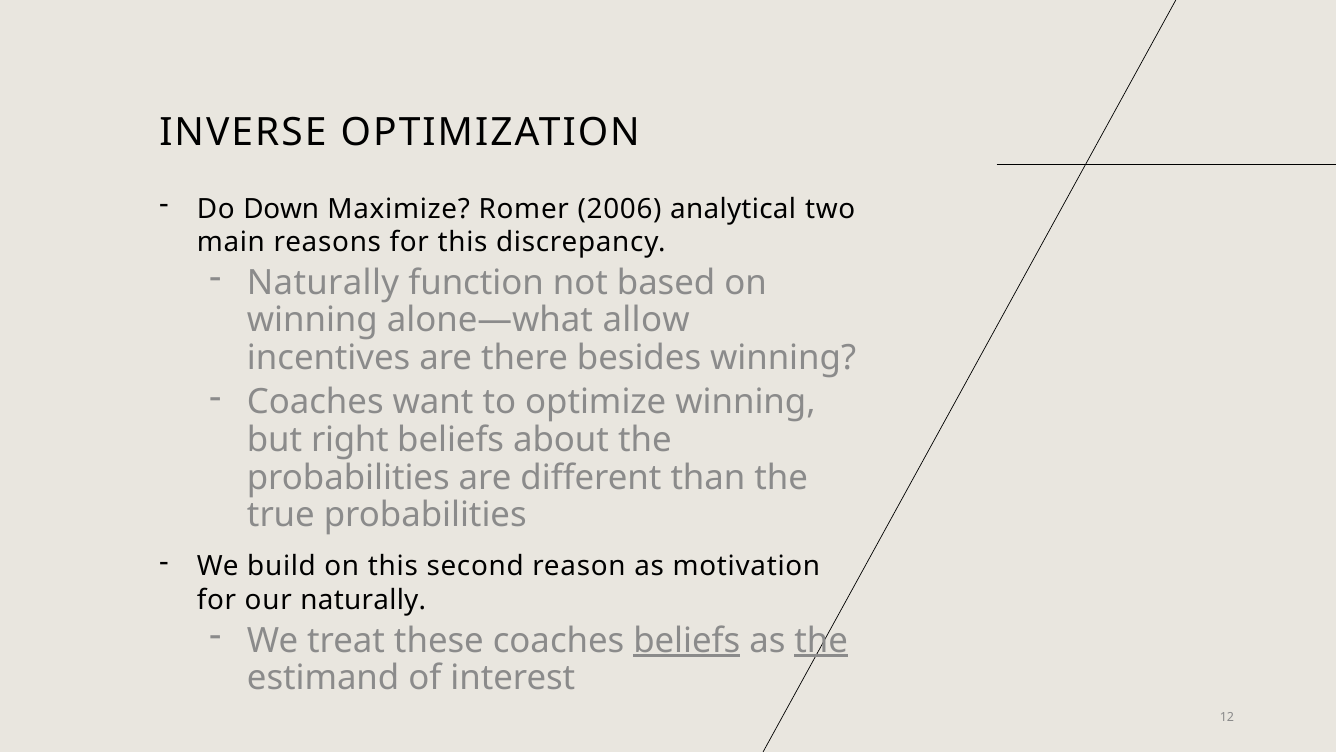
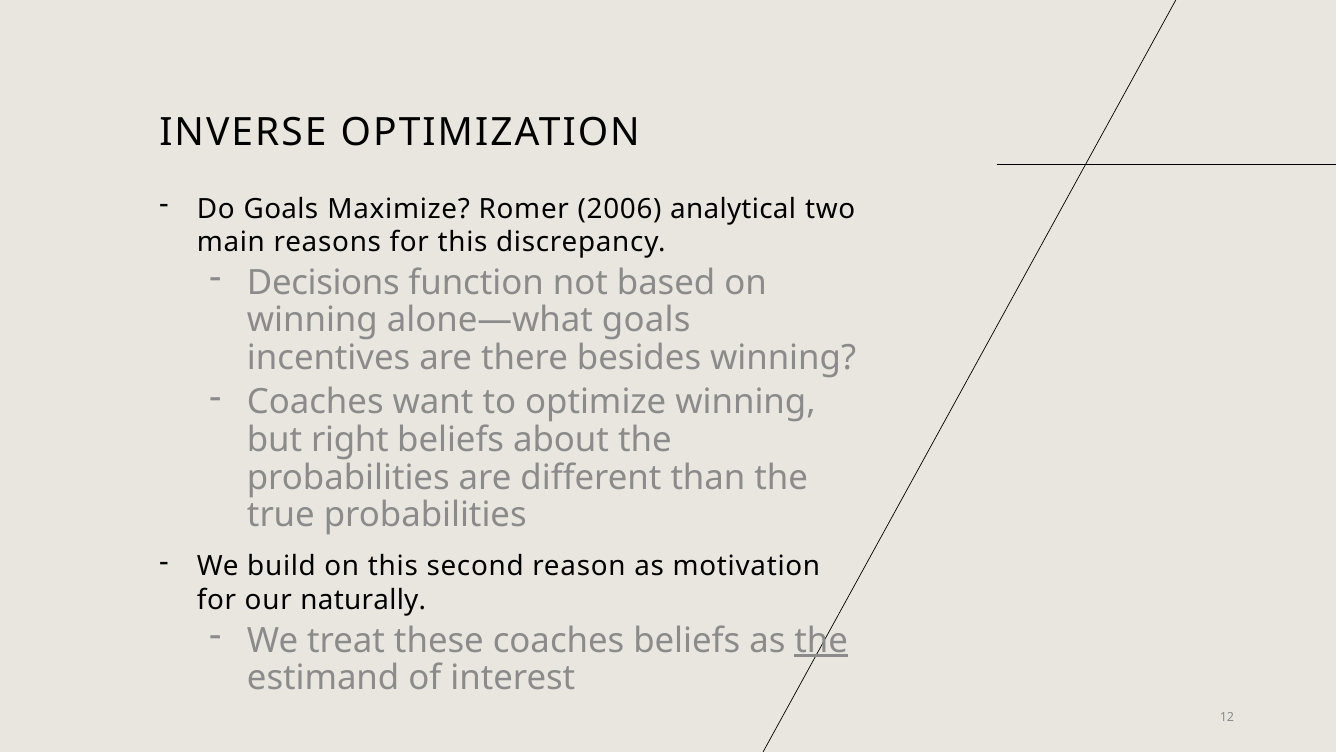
Do Down: Down -> Goals (281, 209)
Naturally: Naturally -> Decisions (323, 283)
alone—what allow: allow -> goals (646, 320)
beliefs underline: present -> none (687, 640)
